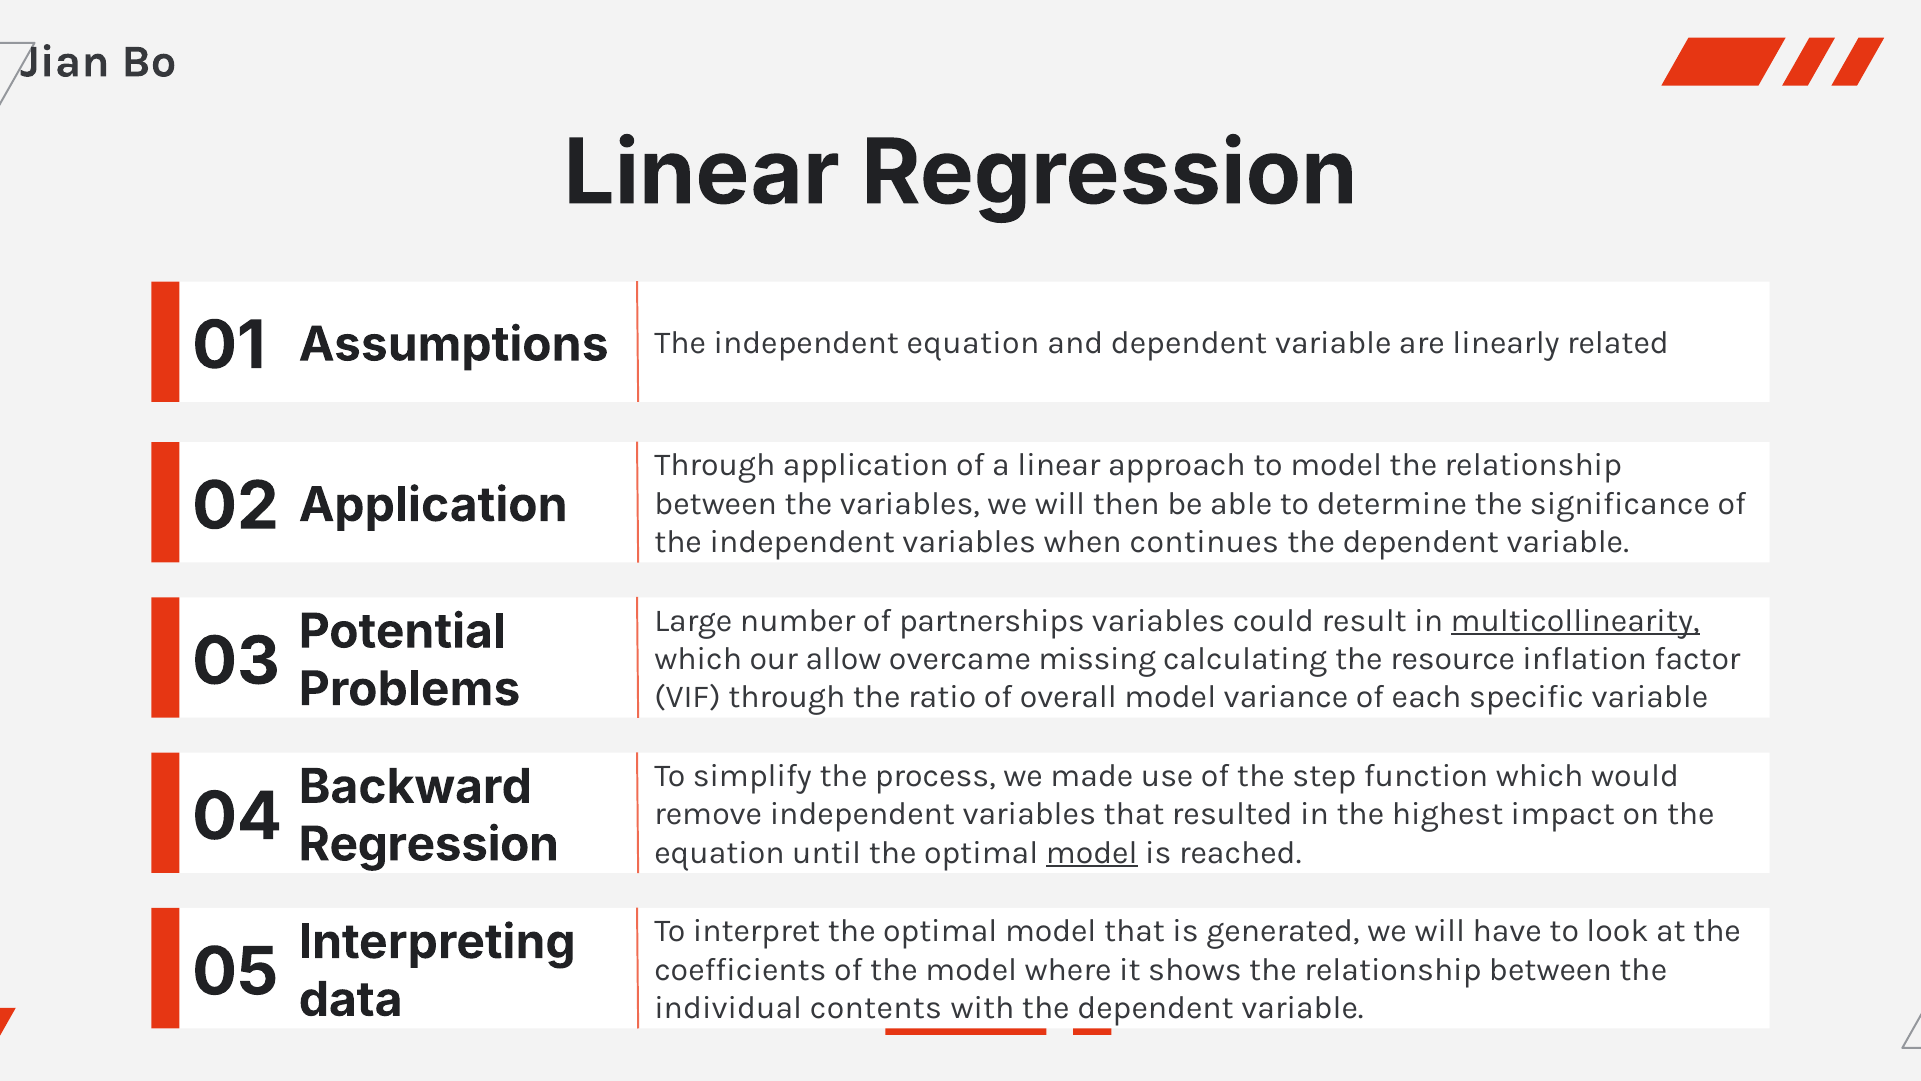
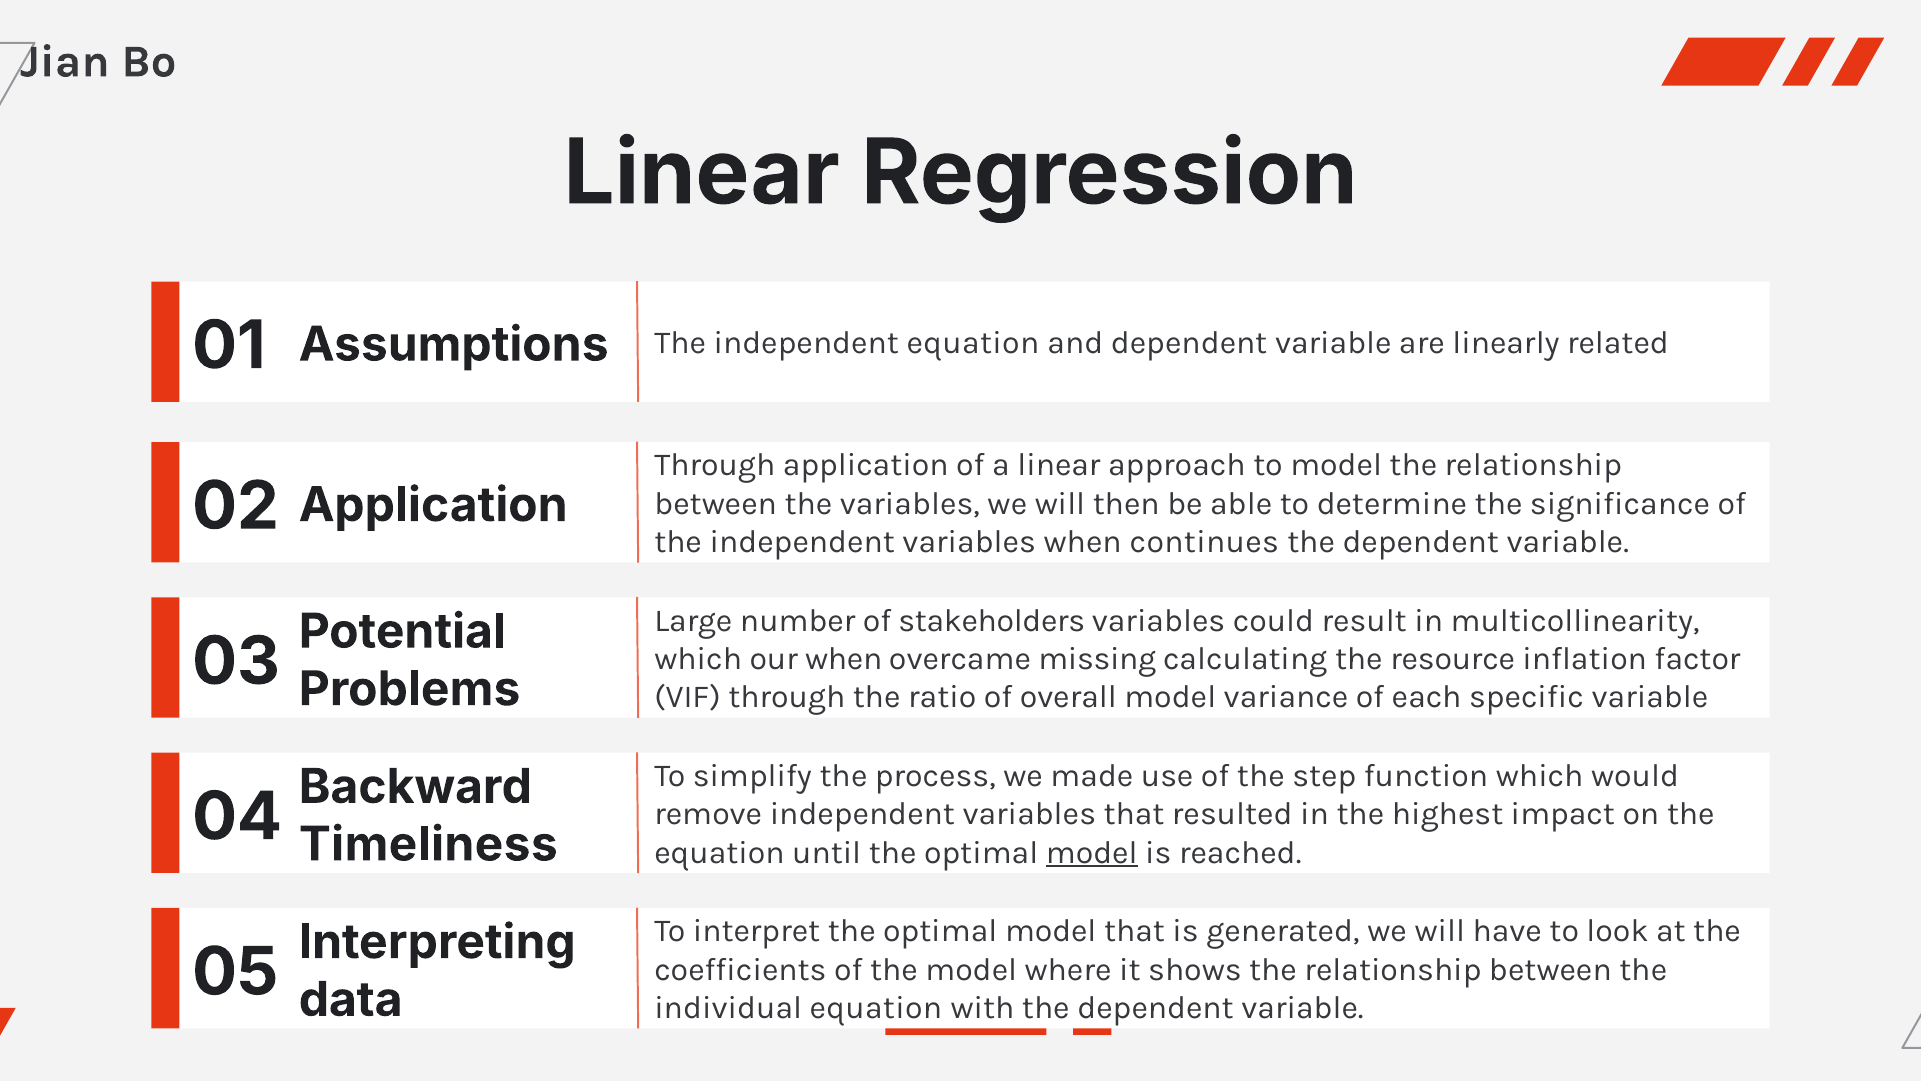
partnerships: partnerships -> stakeholders (992, 620)
multicollinearity underline: present -> none (1575, 620)
our allow: allow -> when (844, 659)
Regression: Regression -> Timeliness (428, 844)
individual contents: contents -> equation (876, 1008)
